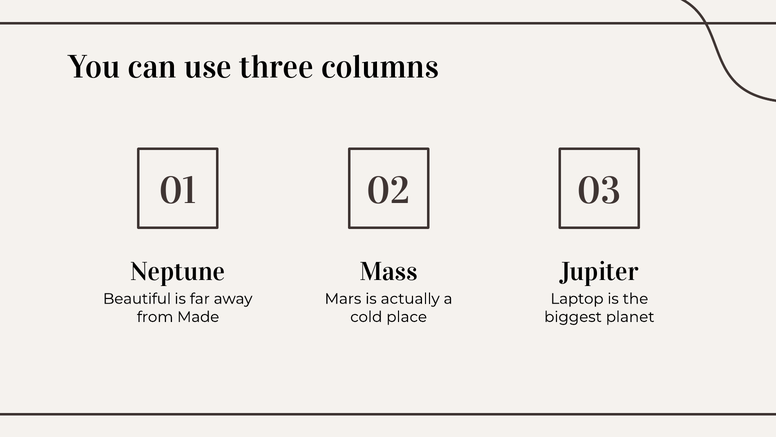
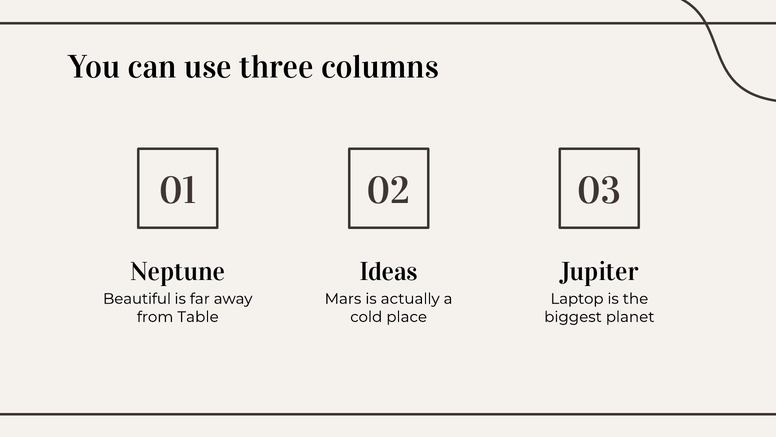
Mass: Mass -> Ideas (389, 272)
Made: Made -> Table (198, 317)
